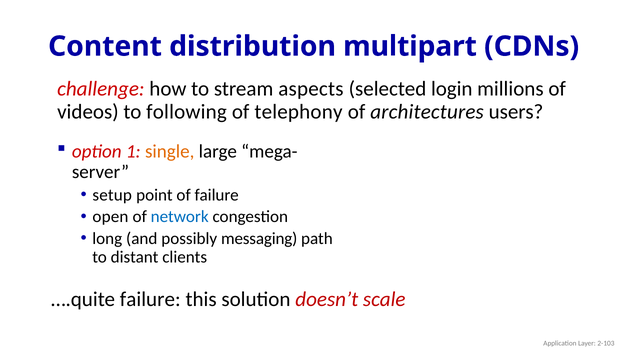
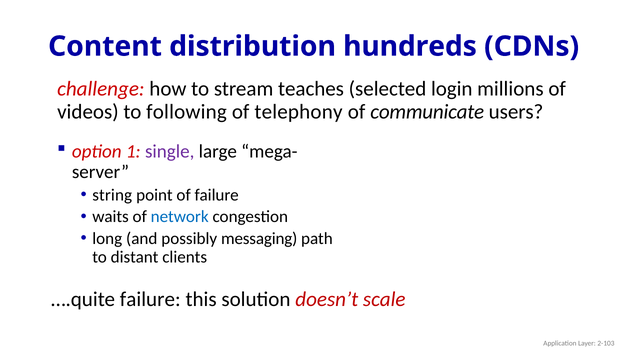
multipart: multipart -> hundreds (410, 46)
aspects: aspects -> teaches (311, 89)
architectures: architectures -> communicate (427, 112)
single colour: orange -> purple (170, 152)
setup: setup -> string (112, 195)
open: open -> waits (111, 217)
